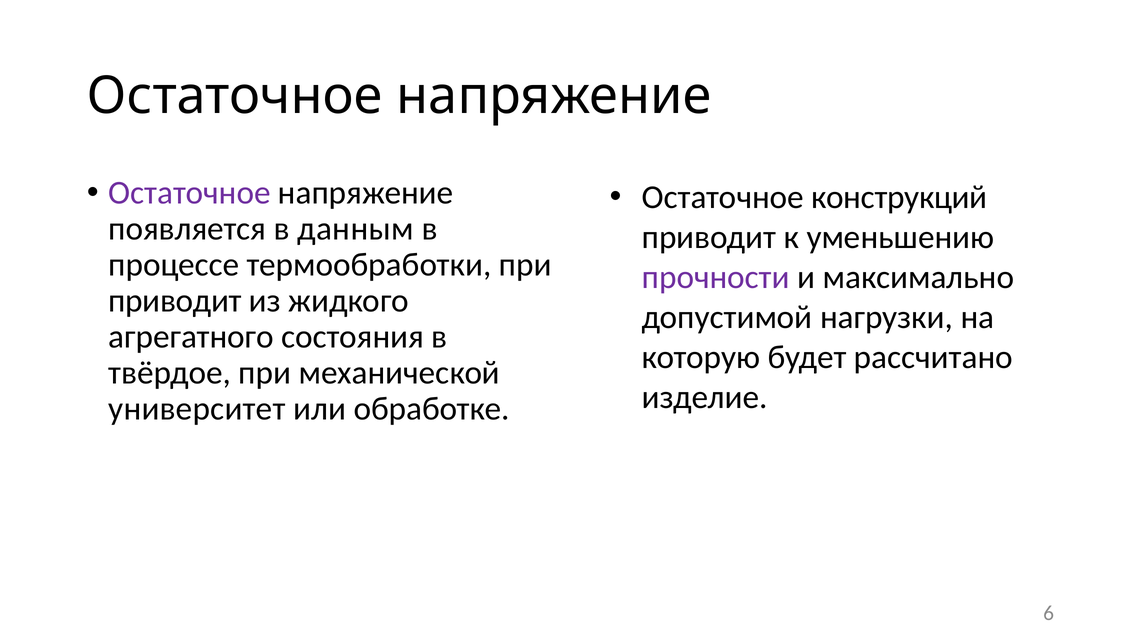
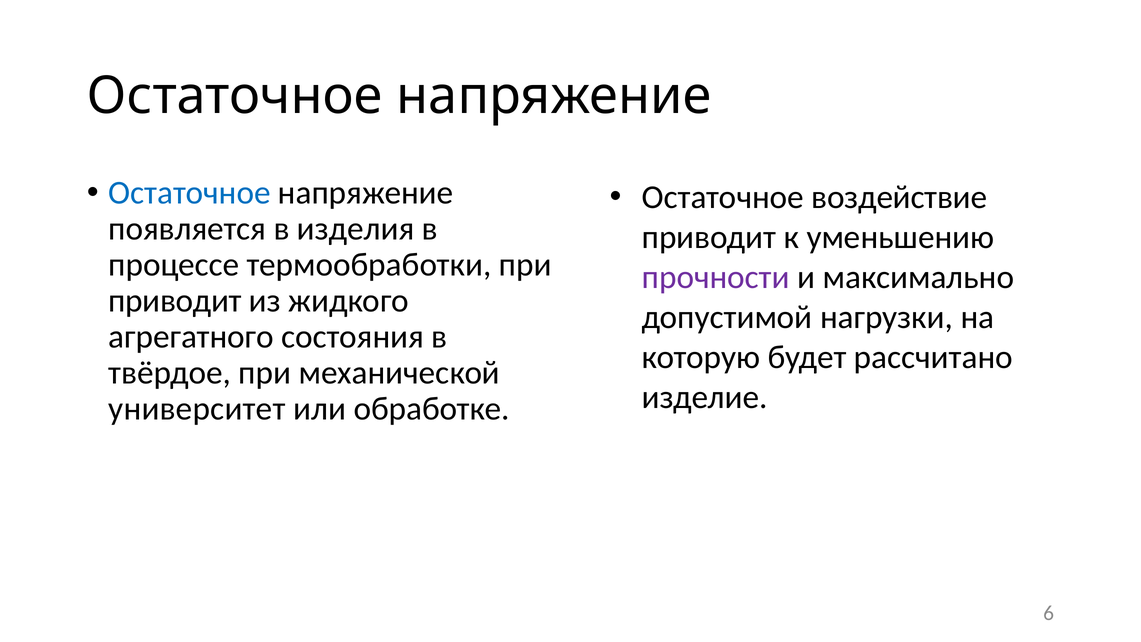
Остаточное colour: purple -> blue (189, 193)
конструкций: конструкций -> воздействие (899, 197)
данным: данным -> изделия (356, 229)
